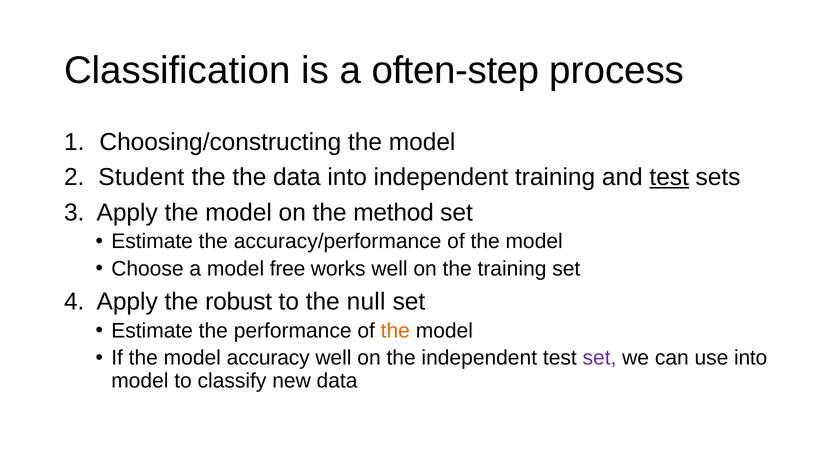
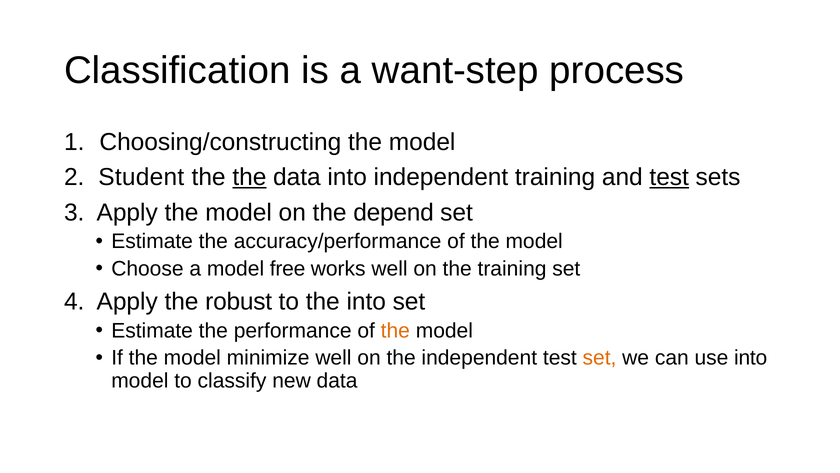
often-step: often-step -> want-step (455, 71)
the underline: none -> present (249, 177)
method: method -> depend (394, 212)
the null: null -> into (366, 302)
accuracy: accuracy -> minimize (268, 358)
set colour: purple -> orange (599, 358)
